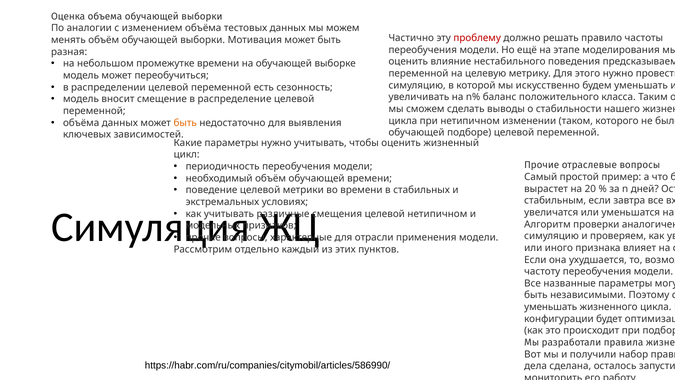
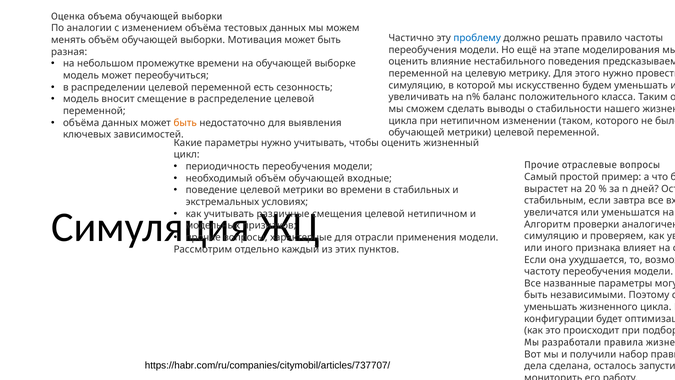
проблему colour: red -> blue (477, 38)
обучающей подборе: подборе -> метрики (469, 133)
обучающей времени: времени -> входные (370, 178)
https://habr.com/ru/companies/citymobil/articles/586990/: https://habr.com/ru/companies/citymobil/articles/586990/ -> https://habr.com/ru/companies/citymobil/articles/737707/ (268, 365)
